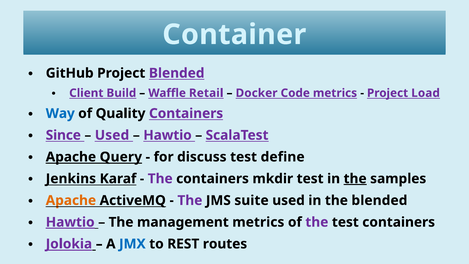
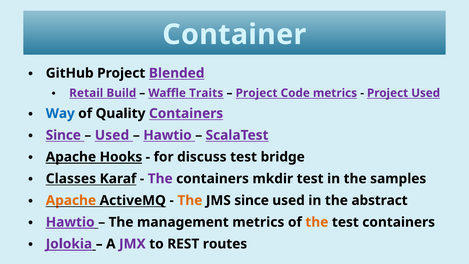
Client: Client -> Retail (86, 93)
Retail: Retail -> Traits (206, 93)
Docker: Docker -> Project (257, 93)
Project Load: Load -> Used (426, 93)
Query: Query -> Hooks (121, 157)
define: define -> bridge (283, 157)
Jenkins: Jenkins -> Classes (71, 179)
the underline: present -> none (355, 179)
The colour: purple -> orange (190, 200)
JMS suite: suite -> since (252, 200)
the blended: blended -> abstract (380, 200)
the colour: purple -> orange (317, 222)
JMX colour: blue -> purple (132, 244)
